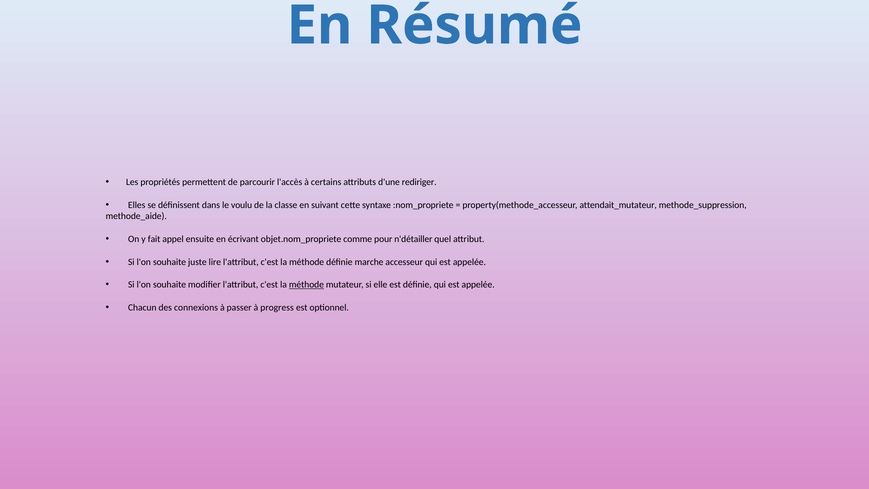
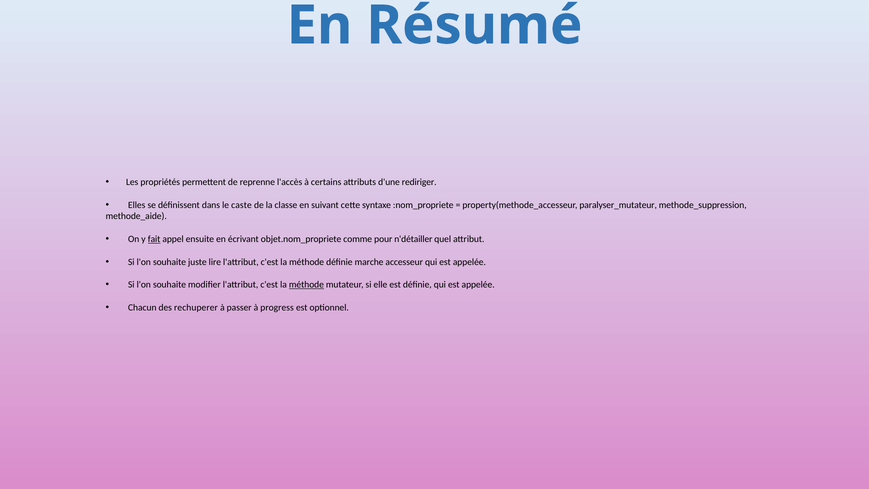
parcourir: parcourir -> reprenne (257, 182)
voulu: voulu -> caste (242, 205)
attendait_mutateur: attendait_mutateur -> paralyser_mutateur (618, 205)
fait underline: none -> present (154, 239)
connexions: connexions -> rechuperer (196, 307)
